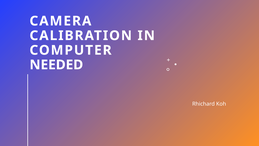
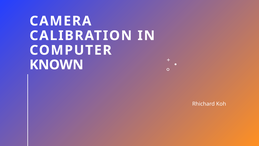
NEEDED: NEEDED -> KNOWN (56, 65)
